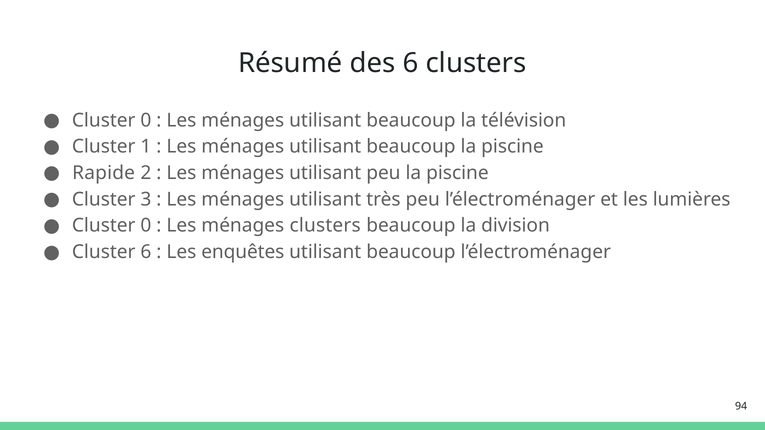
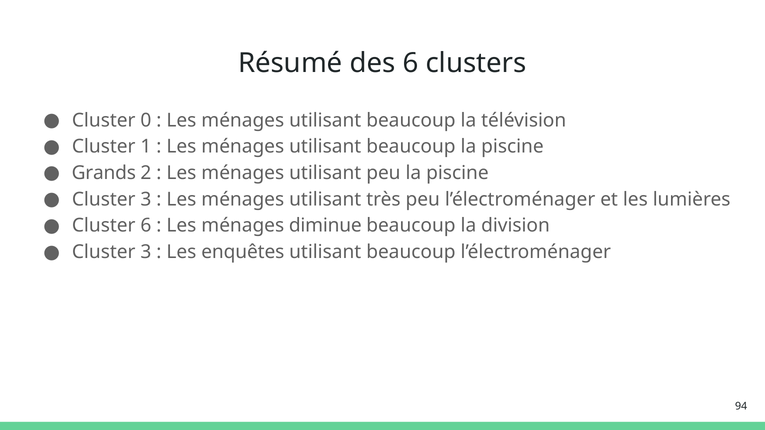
Rapide: Rapide -> Grands (104, 173)
0: 0 -> 6 (146, 226)
ménages clusters: clusters -> diminue (325, 226)
6: 6 -> 3 (146, 252)
